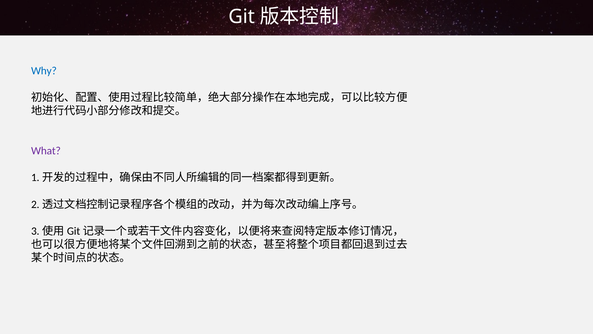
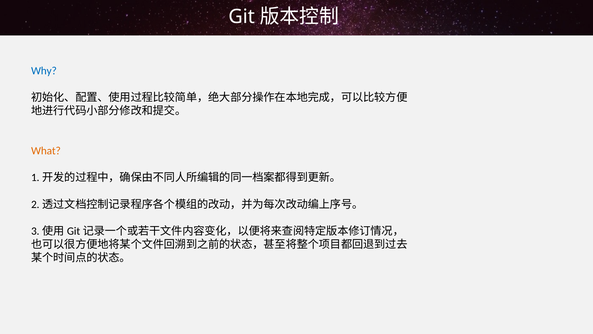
What colour: purple -> orange (46, 151)
